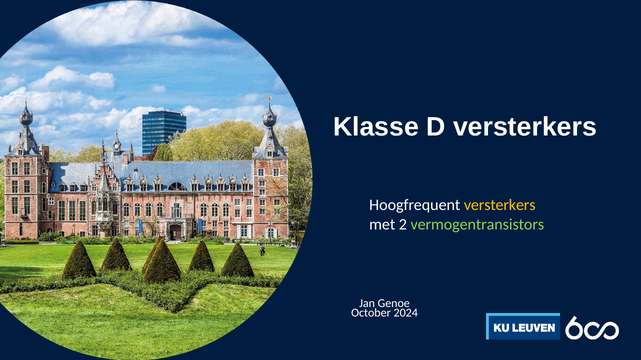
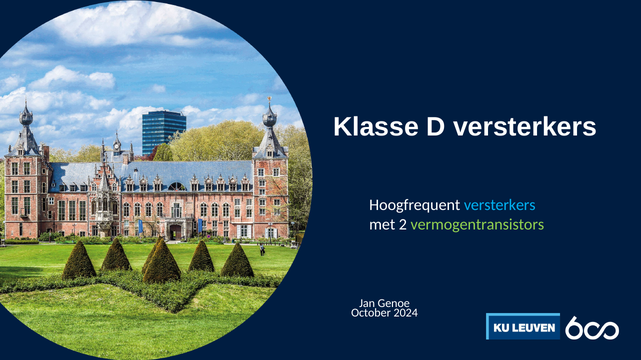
versterkers colour: yellow -> light blue (500, 205)
